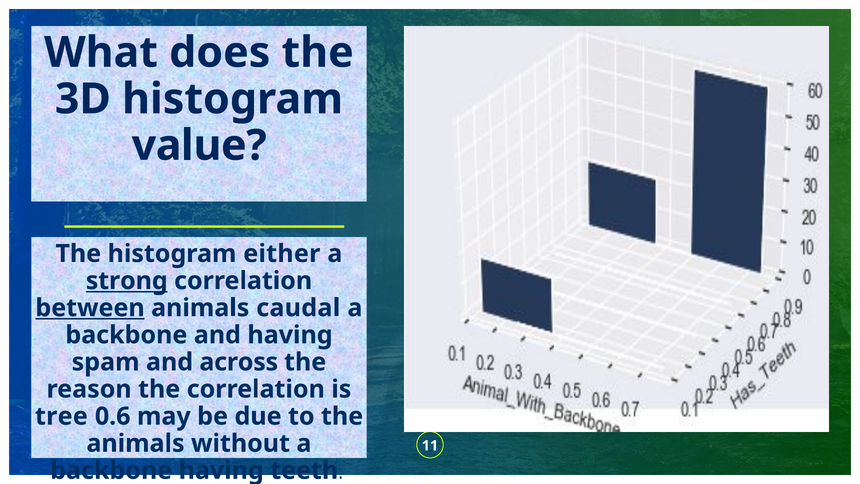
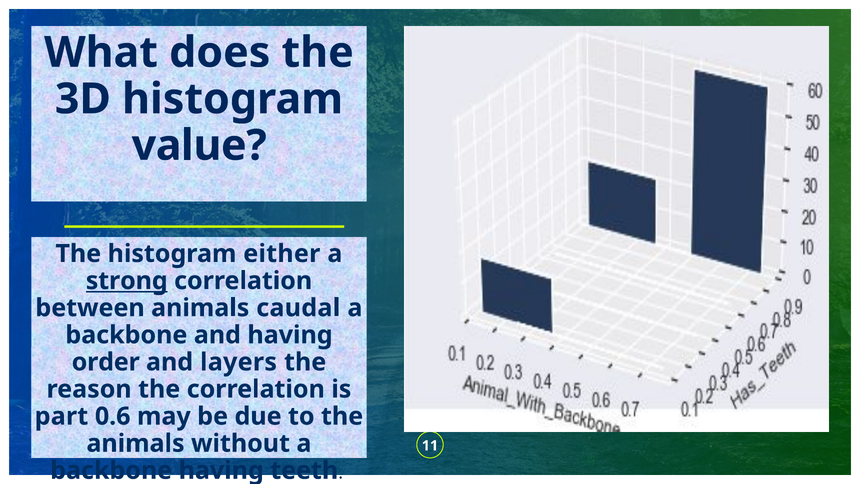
between underline: present -> none (90, 308)
spam: spam -> order (106, 362)
across: across -> layers (238, 362)
tree: tree -> part (61, 416)
